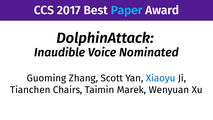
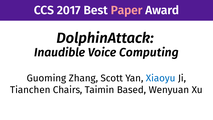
Paper colour: light blue -> pink (127, 10)
Nominated: Nominated -> Computing (149, 52)
Marek: Marek -> Based (132, 90)
